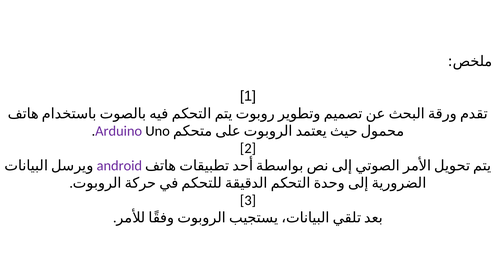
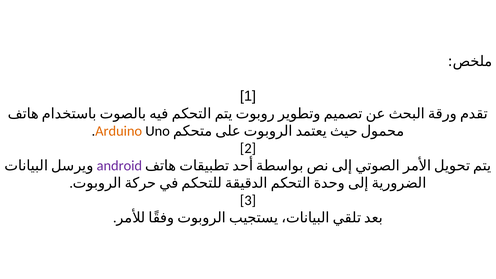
Arduino colour: purple -> orange (119, 131)
